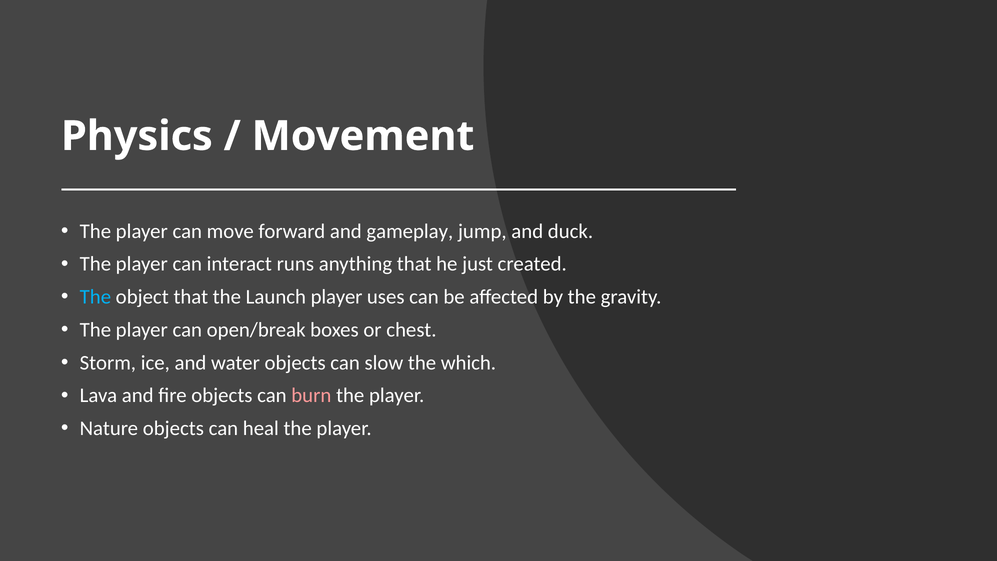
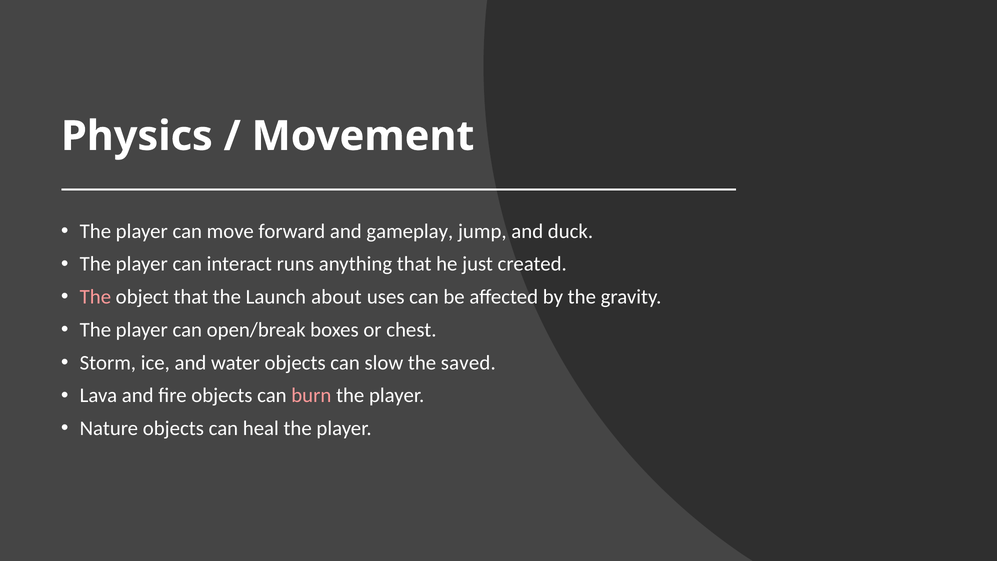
The colour: light blue -> pink (95, 297)
Launch player: player -> about (336, 297)
which: which -> saved (468, 363)
